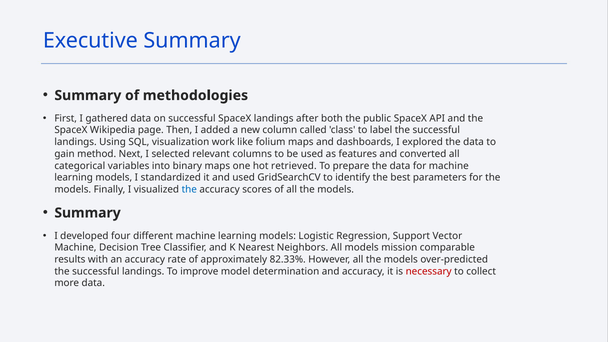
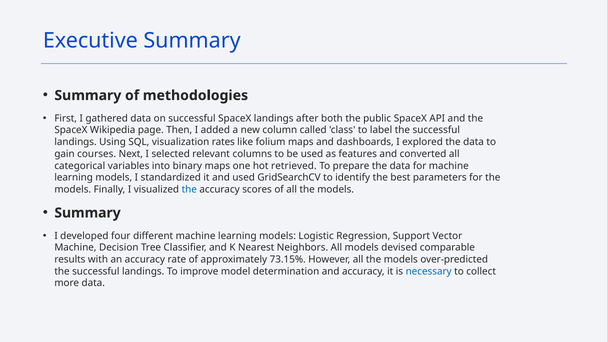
work: work -> rates (223, 142)
method: method -> courses (97, 154)
mission: mission -> devised (399, 248)
82.33%: 82.33% -> 73.15% (288, 259)
necessary colour: red -> blue (429, 271)
